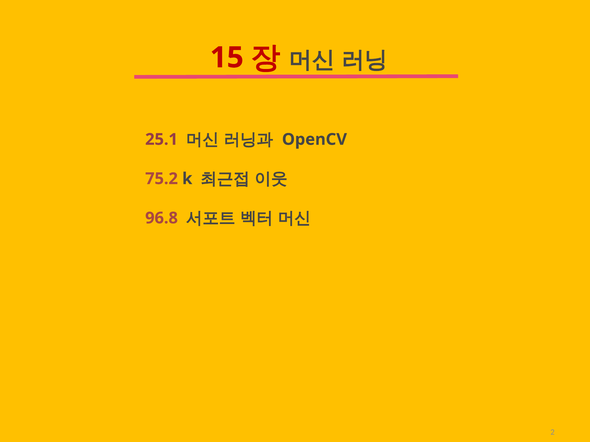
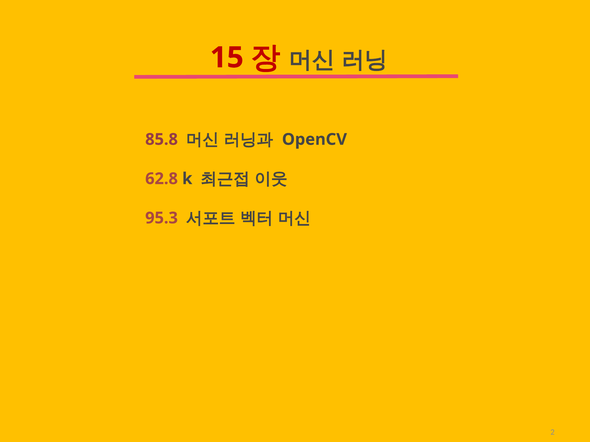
25.1: 25.1 -> 85.8 (162, 140)
75.2: 75.2 -> 62.8 (162, 179)
96.8: 96.8 -> 95.3 (162, 218)
